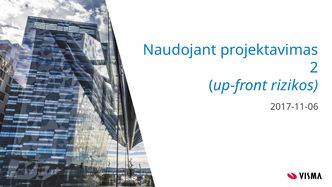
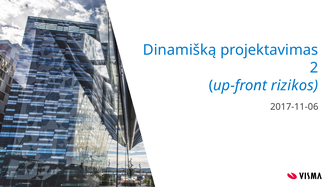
Naudojant: Naudojant -> Dinamišką (180, 50)
